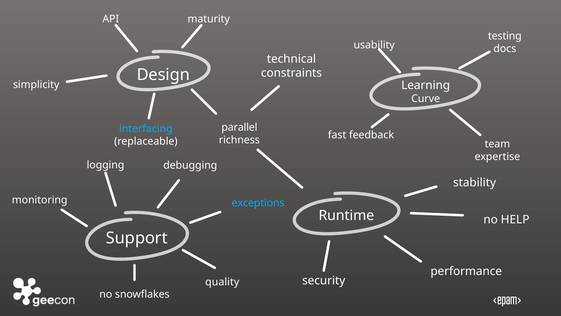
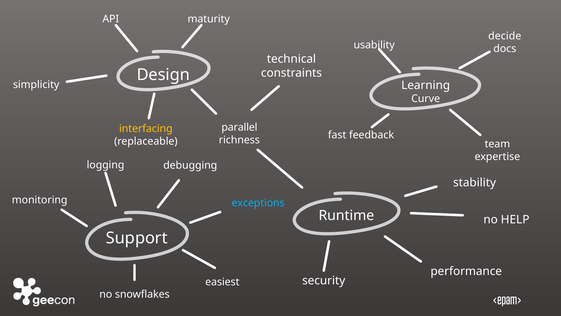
testing: testing -> decide (505, 36)
interfacing colour: light blue -> yellow (146, 128)
quality: quality -> easiest (222, 282)
